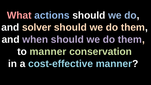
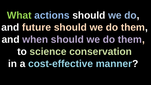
What colour: pink -> light green (19, 15)
solver: solver -> future (37, 27)
to manner: manner -> science (48, 52)
